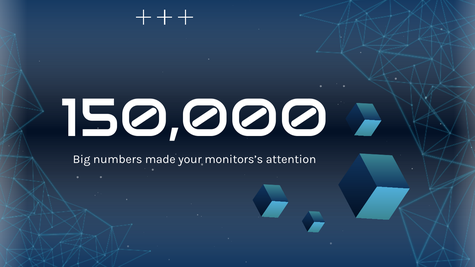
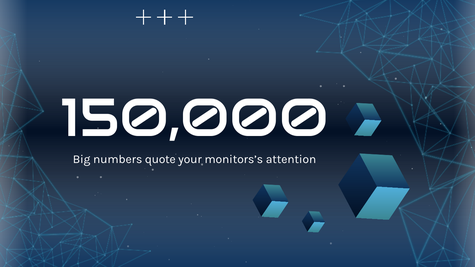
made: made -> quote (160, 159)
